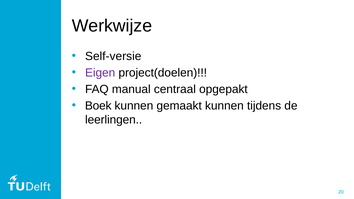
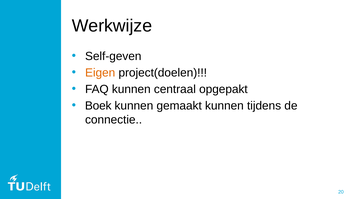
Self-versie: Self-versie -> Self-geven (113, 56)
Eigen colour: purple -> orange (100, 73)
FAQ manual: manual -> kunnen (131, 89)
leerlingen: leerlingen -> connectie (114, 120)
